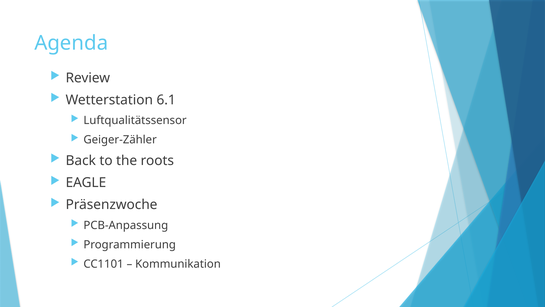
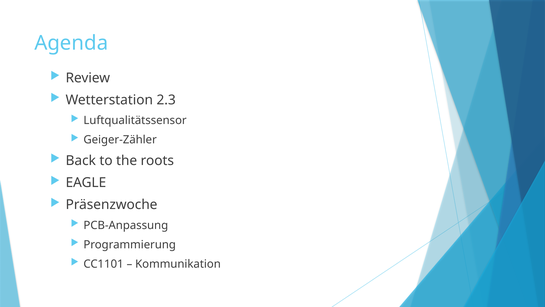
6.1: 6.1 -> 2.3 (166, 100)
